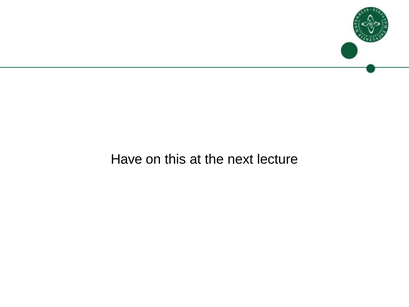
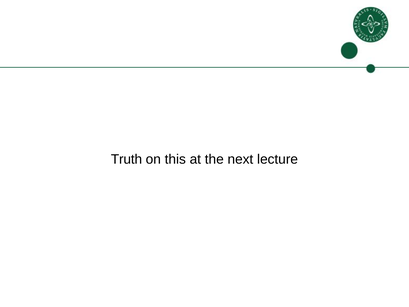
Have: Have -> Truth (127, 159)
